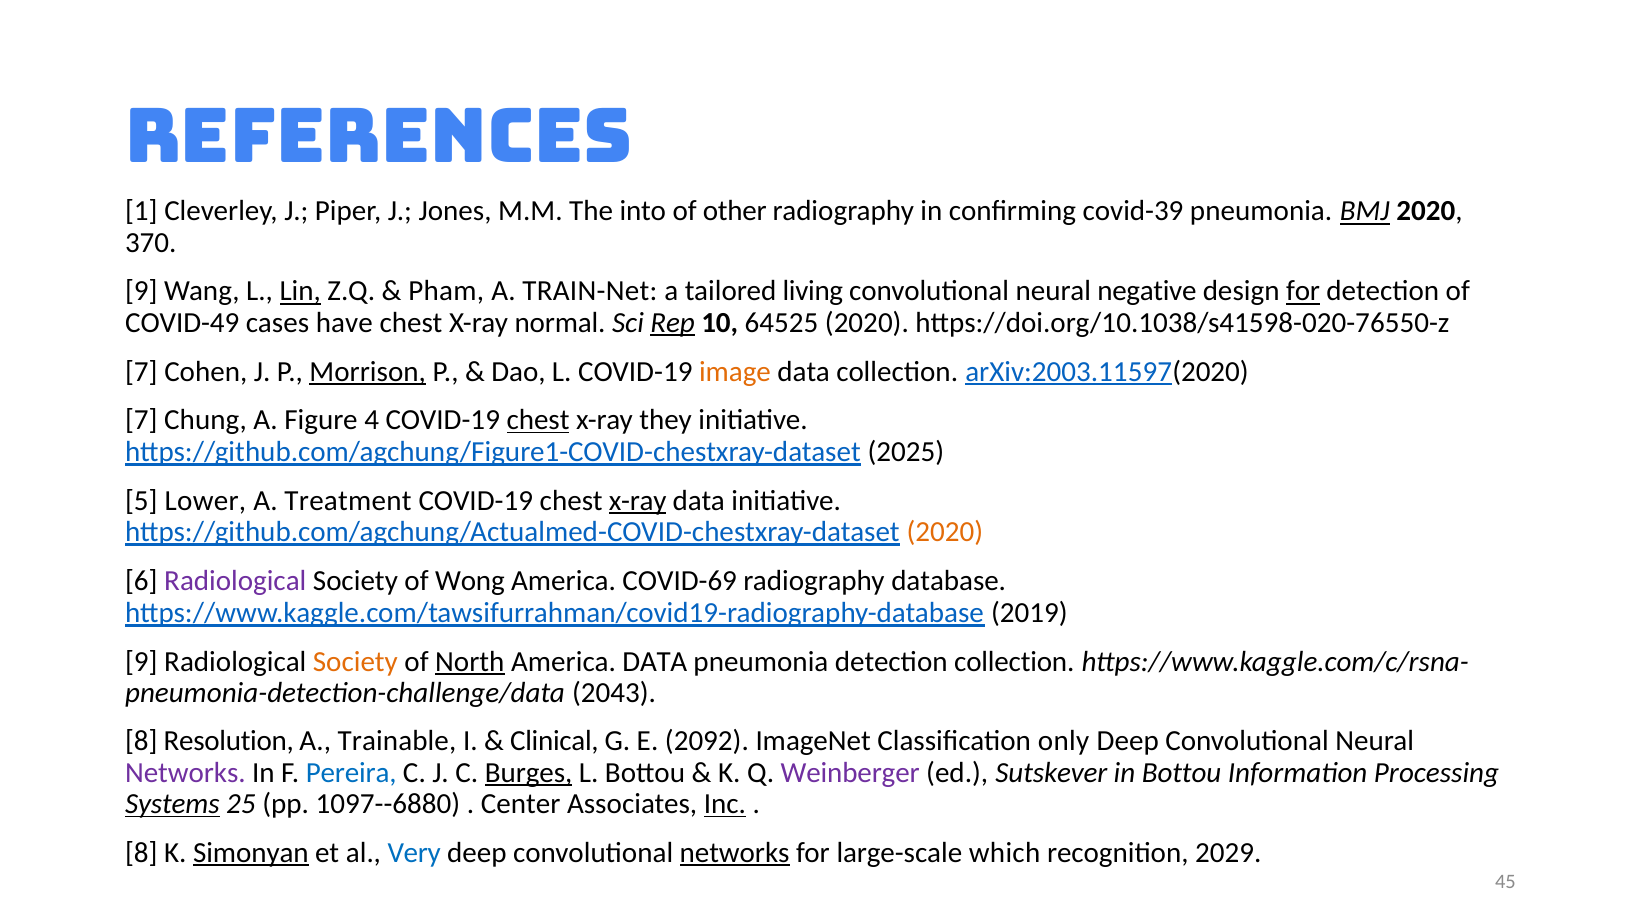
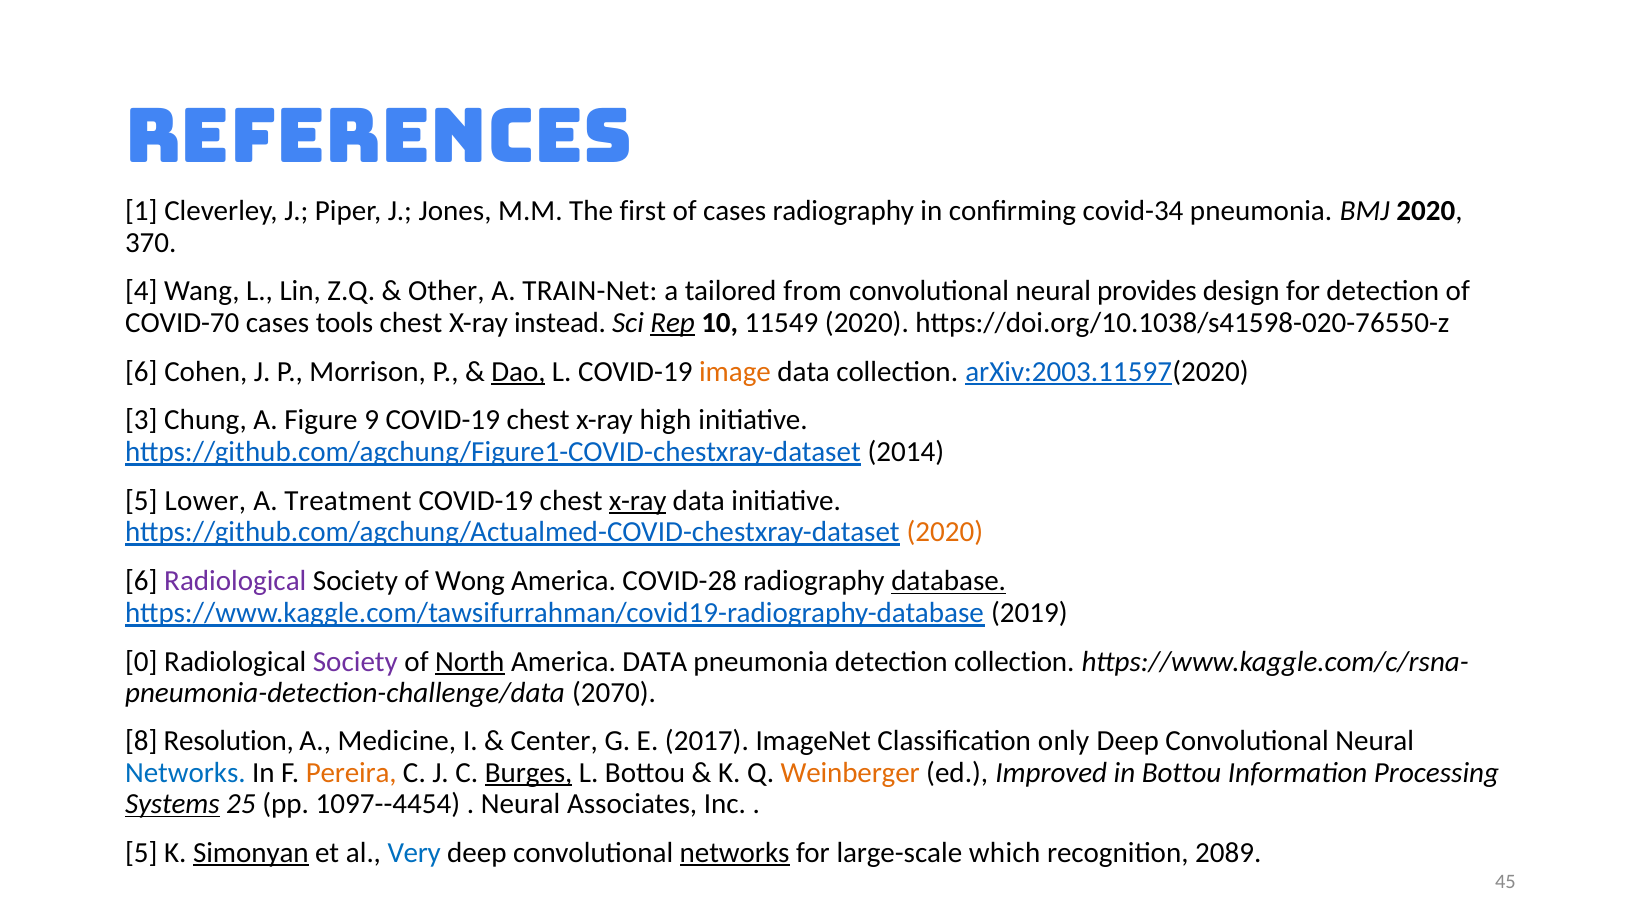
into: into -> first (643, 211)
of other: other -> cases (735, 211)
covid-39: covid-39 -> covid-34 (1133, 211)
BMJ underline: present -> none (1365, 211)
9: 9 -> 4 (141, 291)
Lin underline: present -> none (300, 291)
Pham: Pham -> Other (446, 291)
living: living -> from (813, 291)
negative: negative -> provides (1147, 291)
for underline: present -> none (1303, 291)
COVID-49: COVID-49 -> COVID-70 (182, 323)
have: have -> tools (344, 323)
normal: normal -> instead (560, 323)
64525: 64525 -> 11549 (782, 323)
7: 7 -> 6 (141, 372)
Morrison underline: present -> none (368, 372)
Dao underline: none -> present (518, 372)
7: 7 -> 3 (141, 420)
4: 4 -> 9 (372, 420)
chest underline: present -> none (538, 420)
they: they -> high (665, 420)
2025: 2025 -> 2014 (906, 452)
COVID-69: COVID-69 -> COVID-28 (680, 581)
database underline: none -> present (949, 581)
9: 9 -> 0 (141, 661)
Society colour: orange -> purple (355, 661)
2043: 2043 -> 2070 (614, 693)
Trainable: Trainable -> Medicine (397, 741)
Clinical: Clinical -> Center (554, 741)
2092: 2092 -> 2017 (707, 741)
Networks colour: purple -> blue (185, 773)
Pereira colour: blue -> orange (351, 773)
Weinberger colour: purple -> orange (850, 773)
Sutskever: Sutskever -> Improved (1051, 773)
1097--6880: 1097--6880 -> 1097--4454 (388, 804)
Center: Center -> Neural (521, 804)
Inc underline: present -> none (725, 804)
8: 8 -> 5 (141, 853)
2029: 2029 -> 2089 (1228, 853)
